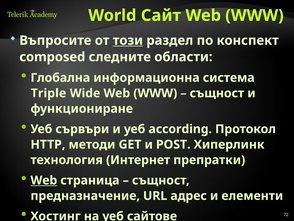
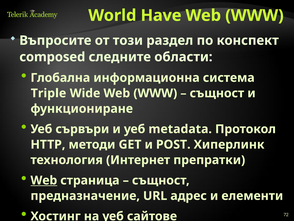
Сайт: Сайт -> Have (161, 15)
този underline: present -> none (128, 40)
according: according -> metadata (180, 129)
